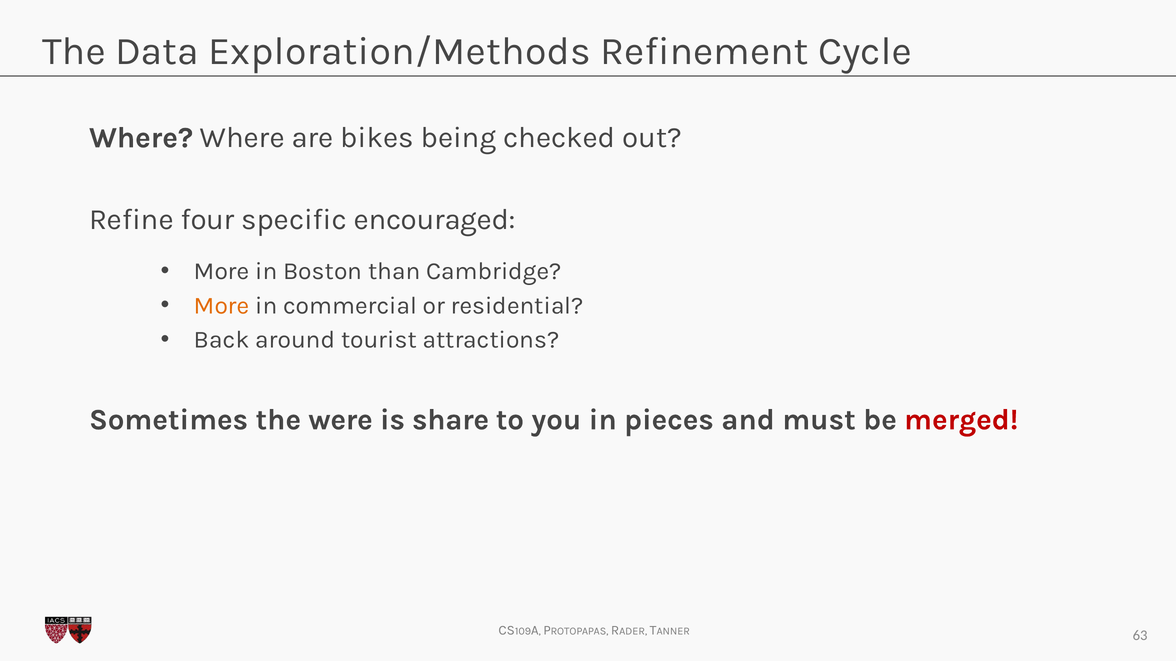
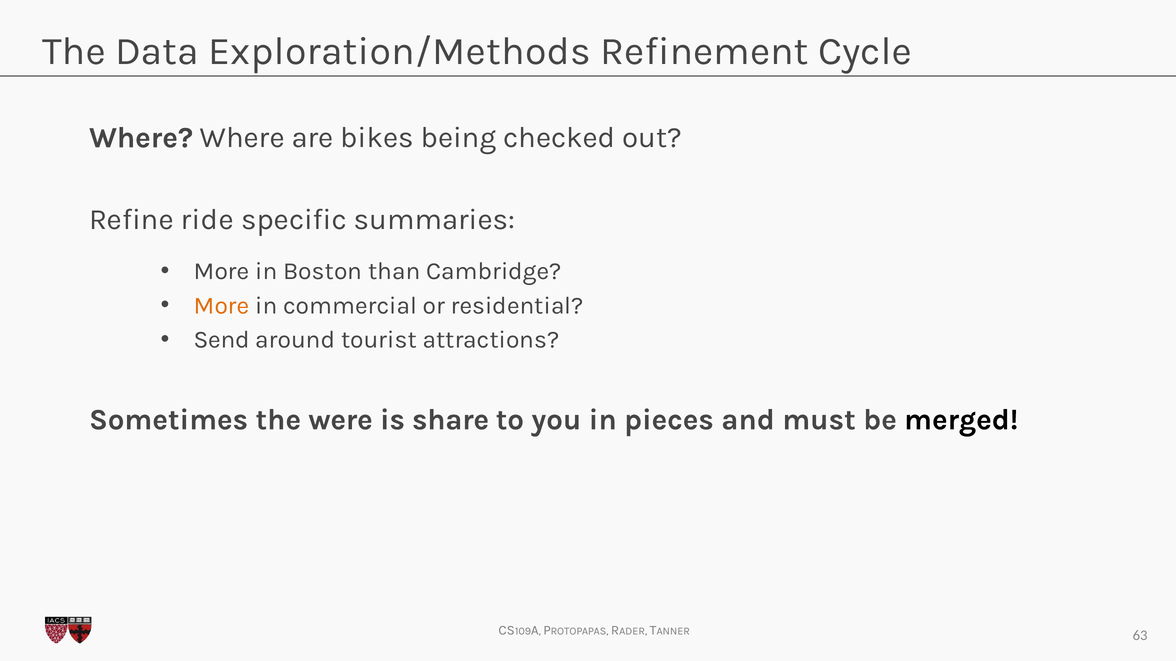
four: four -> ride (207, 220)
encouraged: encouraged -> summaries (434, 220)
Back: Back -> Send (222, 340)
merged colour: red -> black (961, 420)
